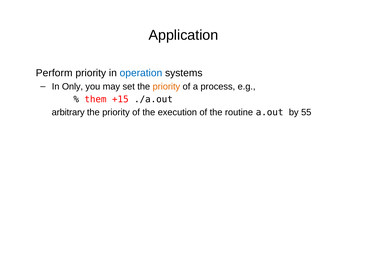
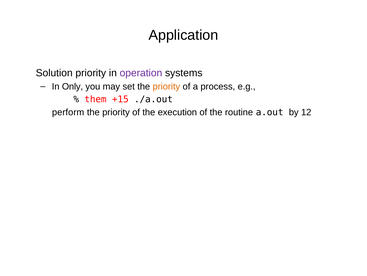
Perform: Perform -> Solution (54, 73)
operation colour: blue -> purple (141, 73)
arbitrary: arbitrary -> perform (68, 112)
55: 55 -> 12 (306, 112)
